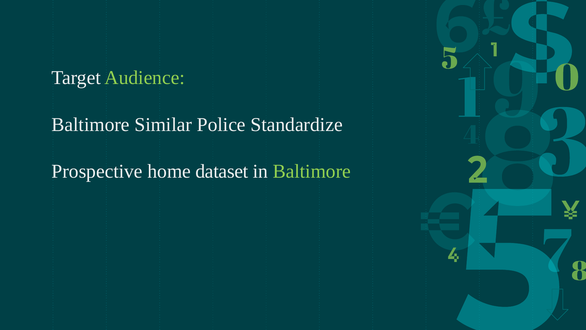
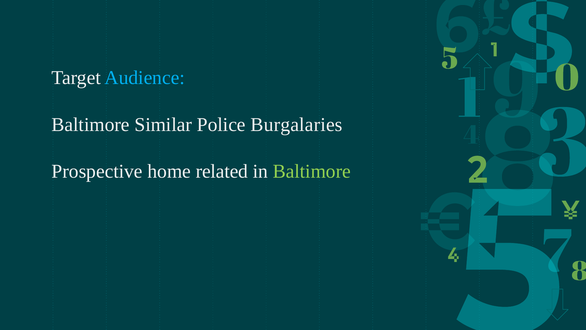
Audience colour: light green -> light blue (145, 78)
Standardize: Standardize -> Burgalaries (297, 124)
dataset: dataset -> related (222, 171)
